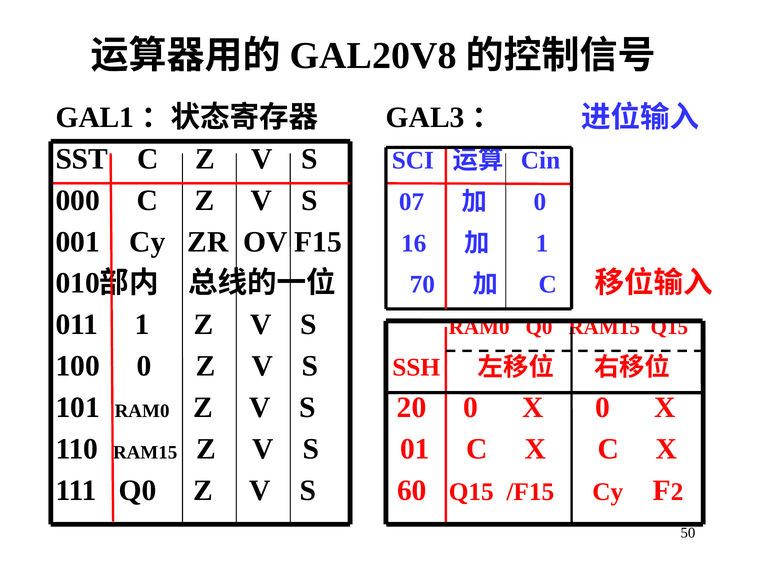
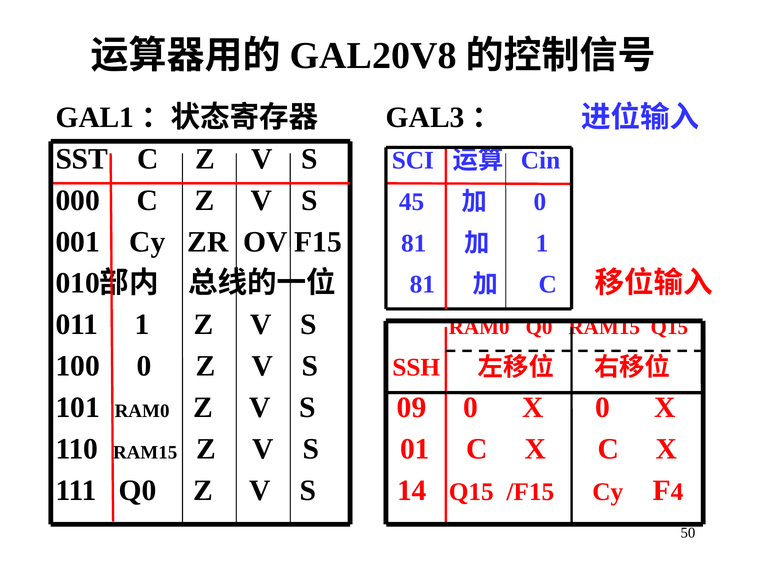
07: 07 -> 45 (412, 202)
F15 16: 16 -> 81 (414, 243)
70: 70 -> 81 (422, 285)
20: 20 -> 09 (412, 407)
60: 60 -> 14 (412, 490)
2: 2 -> 4 (677, 492)
